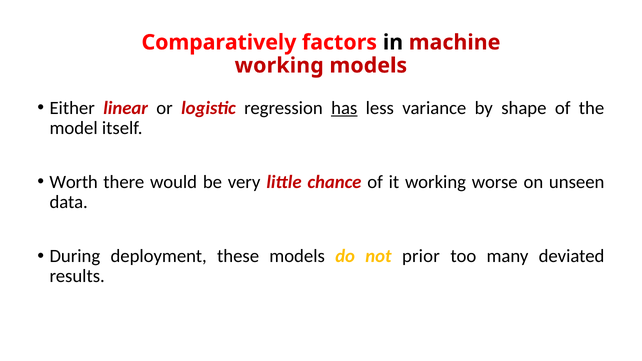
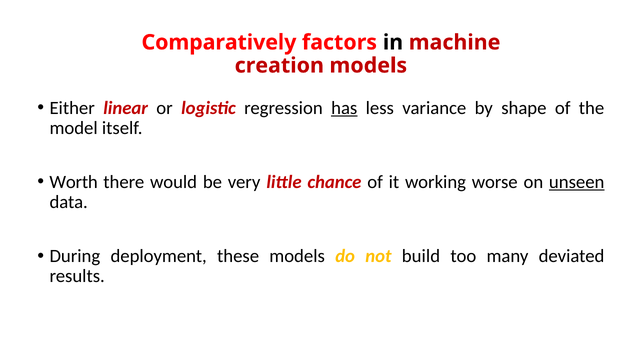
working: working -> creation (279, 66)
unseen underline: none -> present (577, 182)
prior: prior -> build (421, 256)
